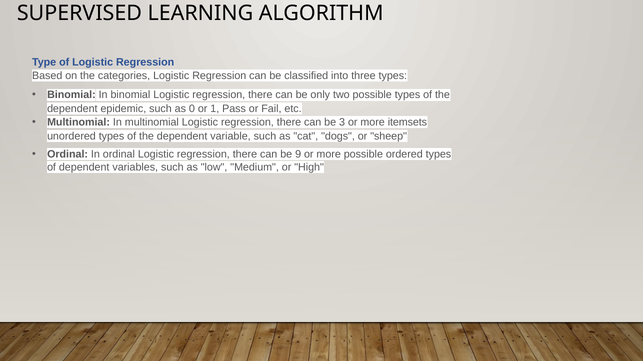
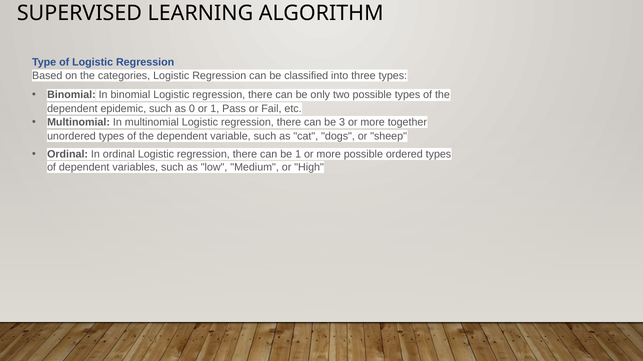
itemsets: itemsets -> together (407, 123)
be 9: 9 -> 1 (298, 155)
